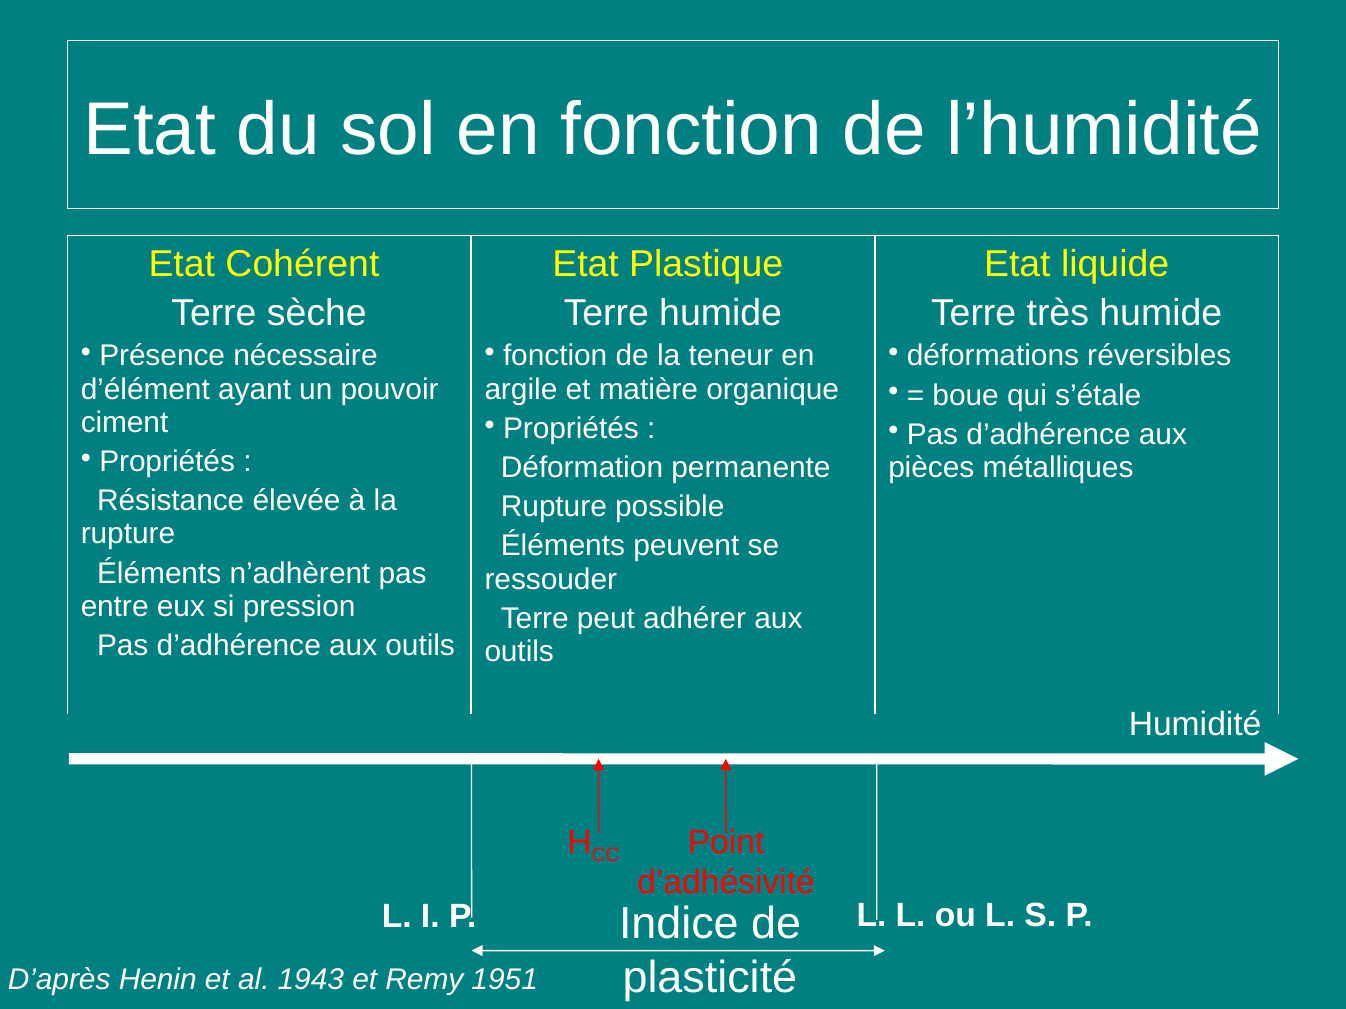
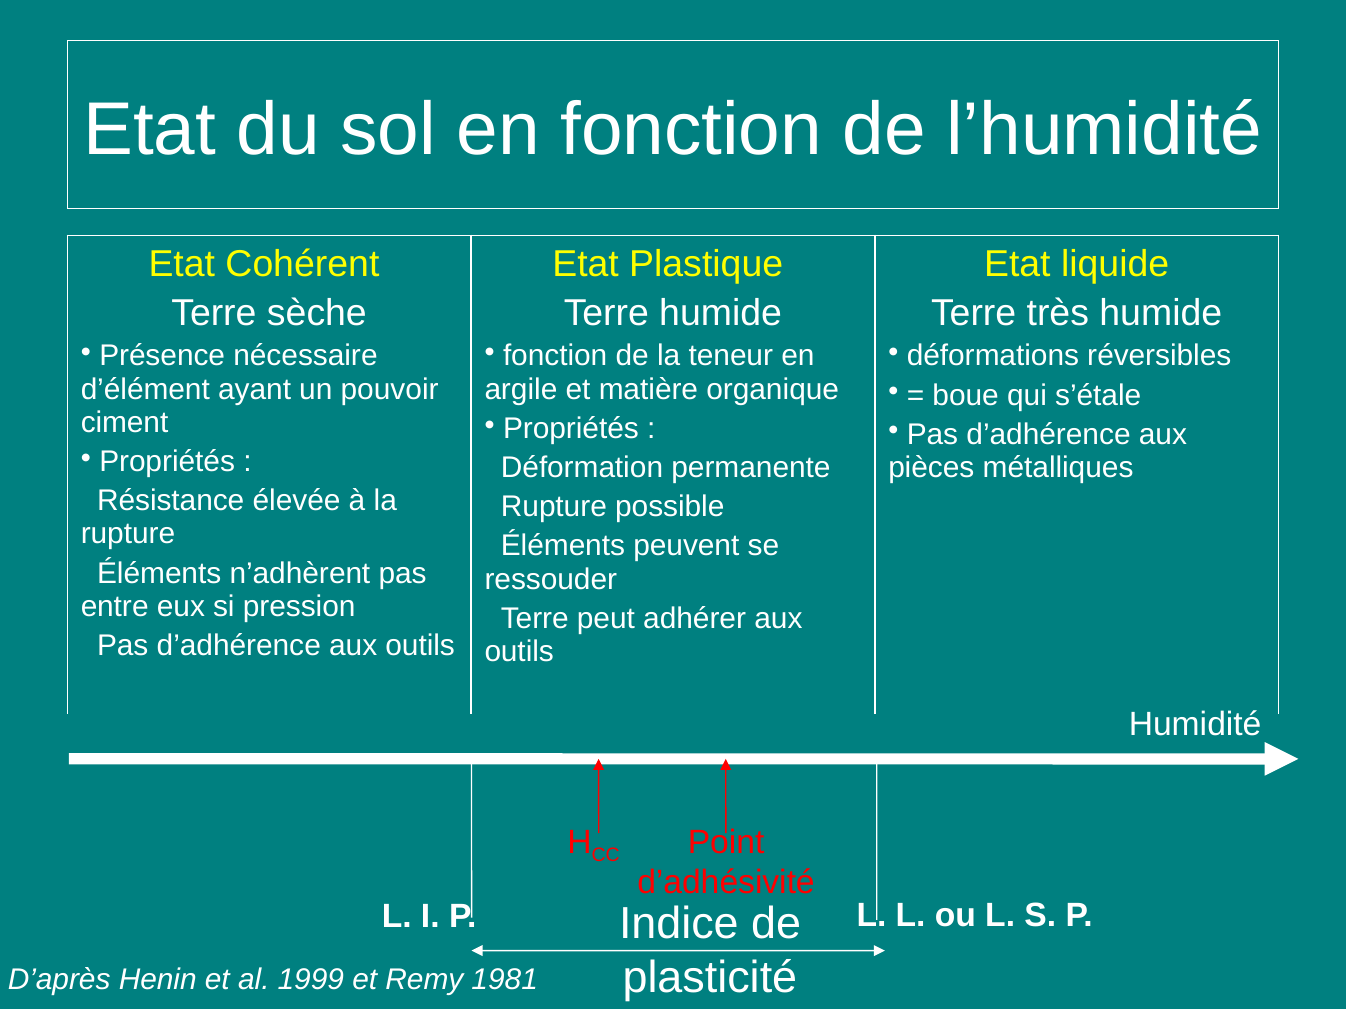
1943: 1943 -> 1999 (311, 980)
1951: 1951 -> 1981 (505, 980)
